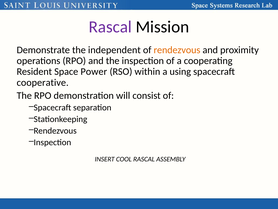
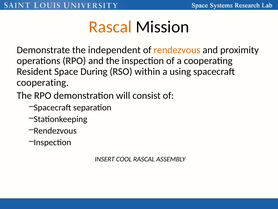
Rascal colour: purple -> orange (110, 27)
Power: Power -> During (94, 71)
cooperative: cooperative -> cooperating (43, 82)
